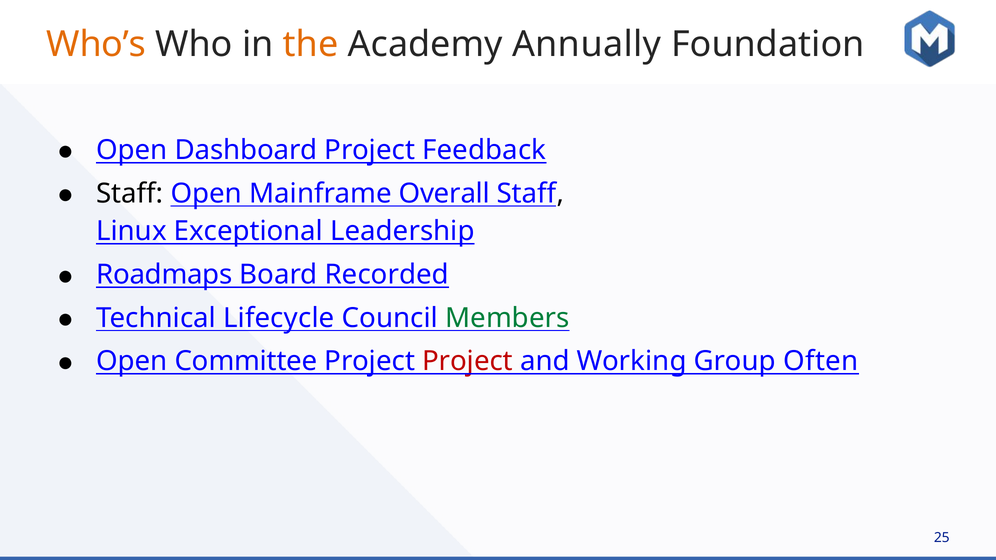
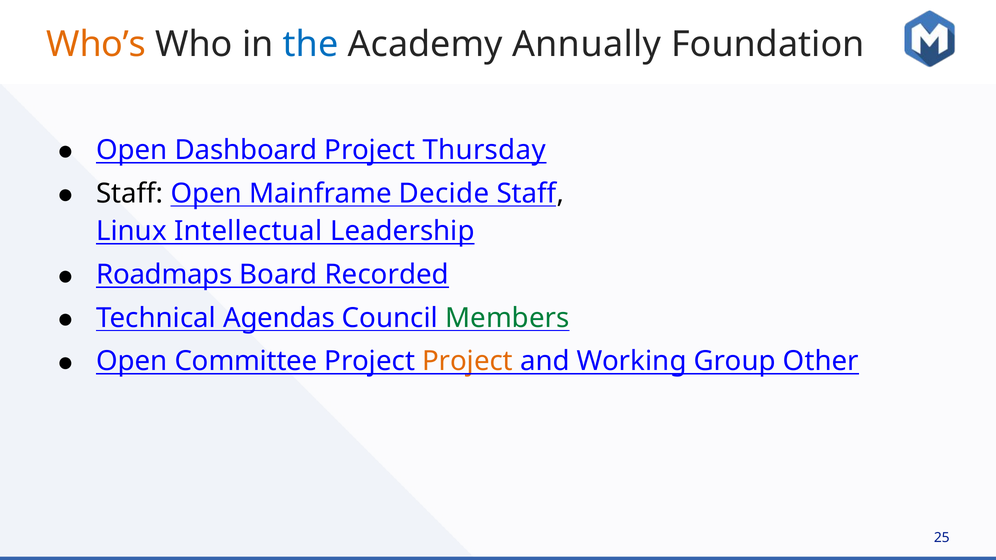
the colour: orange -> blue (311, 44)
Feedback: Feedback -> Thursday (484, 150)
Overall: Overall -> Decide (444, 194)
Exceptional: Exceptional -> Intellectual (248, 231)
Lifecycle: Lifecycle -> Agendas (279, 318)
Project colour: red -> orange (468, 362)
Often: Often -> Other (821, 362)
